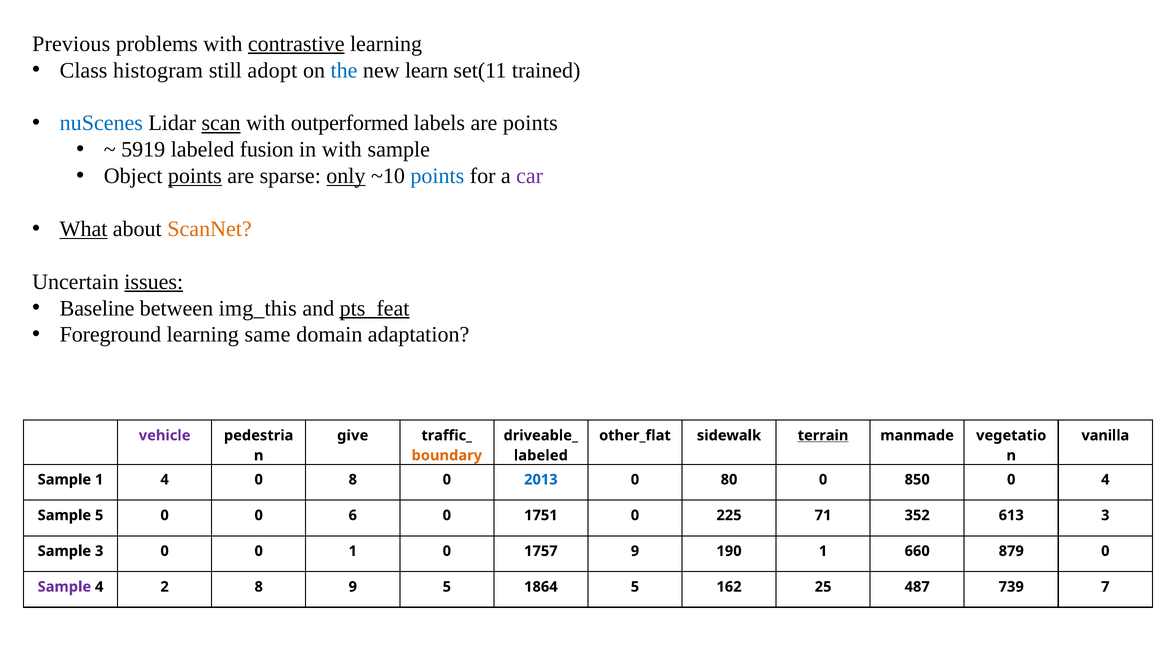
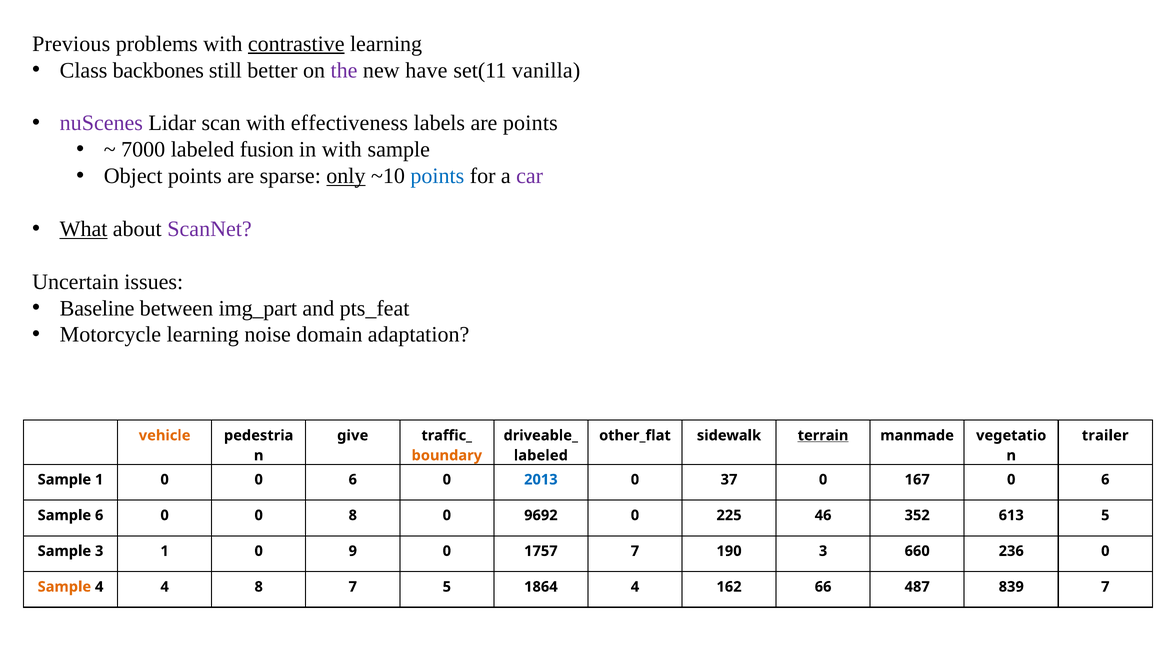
histogram: histogram -> backbones (158, 70)
adopt: adopt -> better (272, 70)
the colour: blue -> purple (344, 70)
learn: learn -> have (426, 70)
trained: trained -> vanilla (546, 70)
nuScenes colour: blue -> purple (101, 123)
scan underline: present -> none (221, 123)
outperformed: outperformed -> effectiveness (349, 123)
5919: 5919 -> 7000 (143, 150)
points underline: present -> none (195, 176)
ScanNet colour: orange -> purple (210, 229)
issues underline: present -> none (154, 282)
img_this: img_this -> img_part (258, 309)
pts_feat underline: present -> none (375, 309)
Foreground: Foreground -> Motorcycle (110, 335)
same: same -> noise (268, 335)
vehicle colour: purple -> orange (165, 436)
vanilla: vanilla -> trailer (1105, 436)
Sample 1 4: 4 -> 0 (165, 480)
8: 8 -> 6 (353, 480)
80: 80 -> 37 (729, 480)
850: 850 -> 167 (917, 480)
4: 4 -> 6 (1105, 480)
Sample 5: 5 -> 6 (99, 516)
0 6: 6 -> 8 (353, 516)
1751: 1751 -> 9692 (541, 516)
71: 71 -> 46 (823, 516)
613 3: 3 -> 5 (1105, 516)
3 0: 0 -> 1 (165, 551)
0 1: 1 -> 9 (353, 551)
1757 9: 9 -> 7 (635, 551)
190 1: 1 -> 3 (823, 551)
879: 879 -> 236 (1011, 551)
Sample colour: purple -> orange (64, 587)
4 2: 2 -> 4 (165, 587)
8 9: 9 -> 7 (353, 587)
1864 5: 5 -> 4 (635, 587)
25: 25 -> 66 (823, 587)
739: 739 -> 839 (1011, 587)
